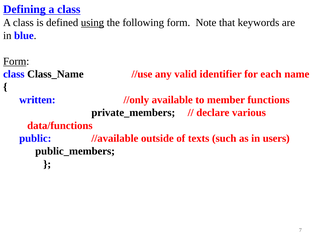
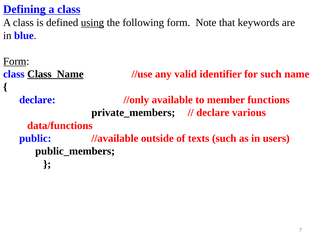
Class_Name underline: none -> present (55, 74)
for each: each -> such (271, 74)
written: written -> declare (37, 100)
